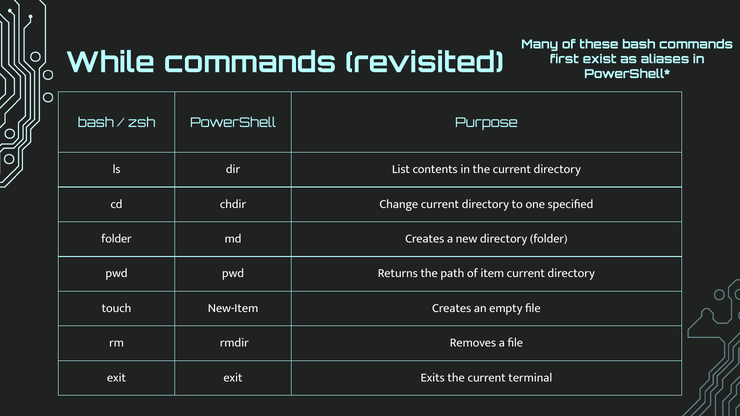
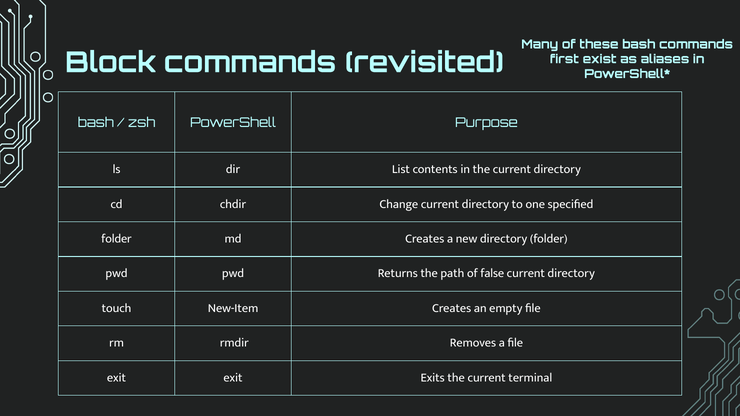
While: While -> Block (110, 63)
item: item -> false (492, 274)
